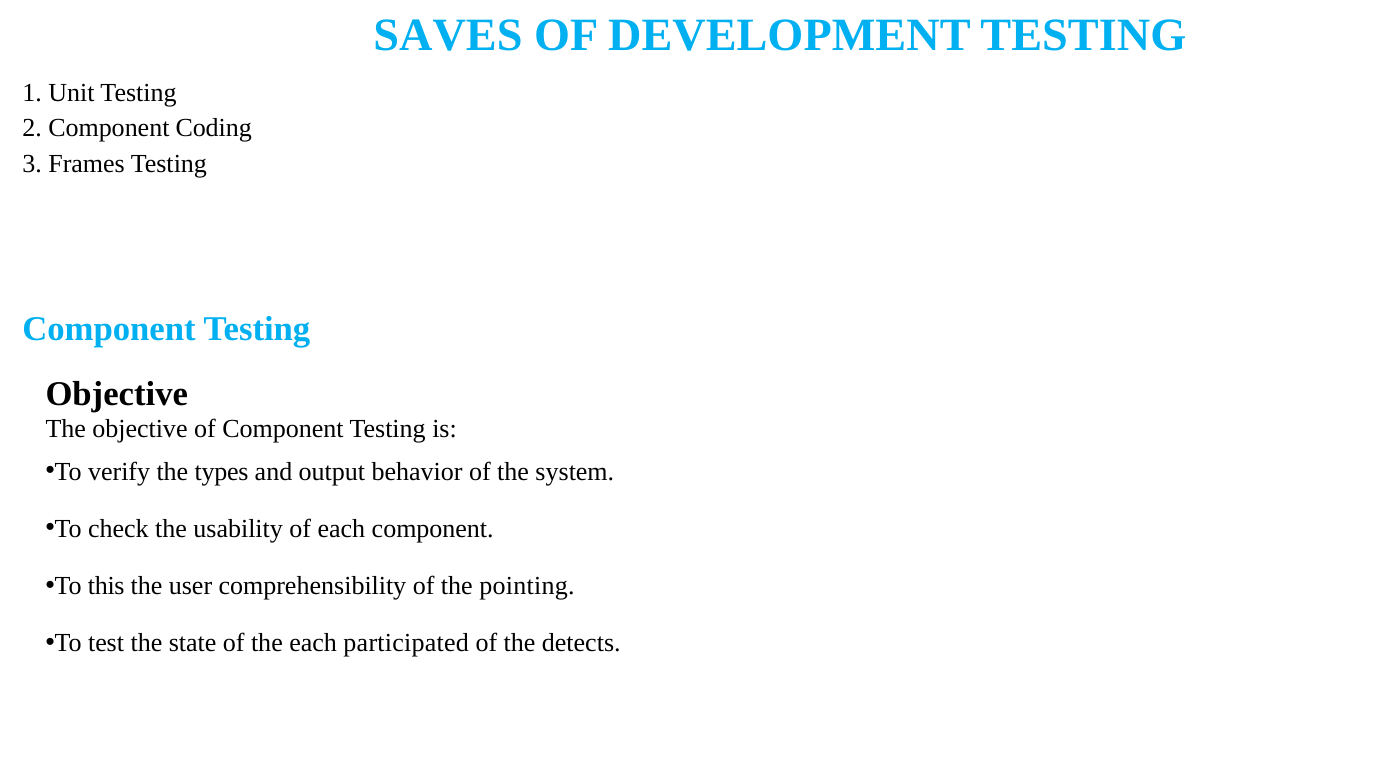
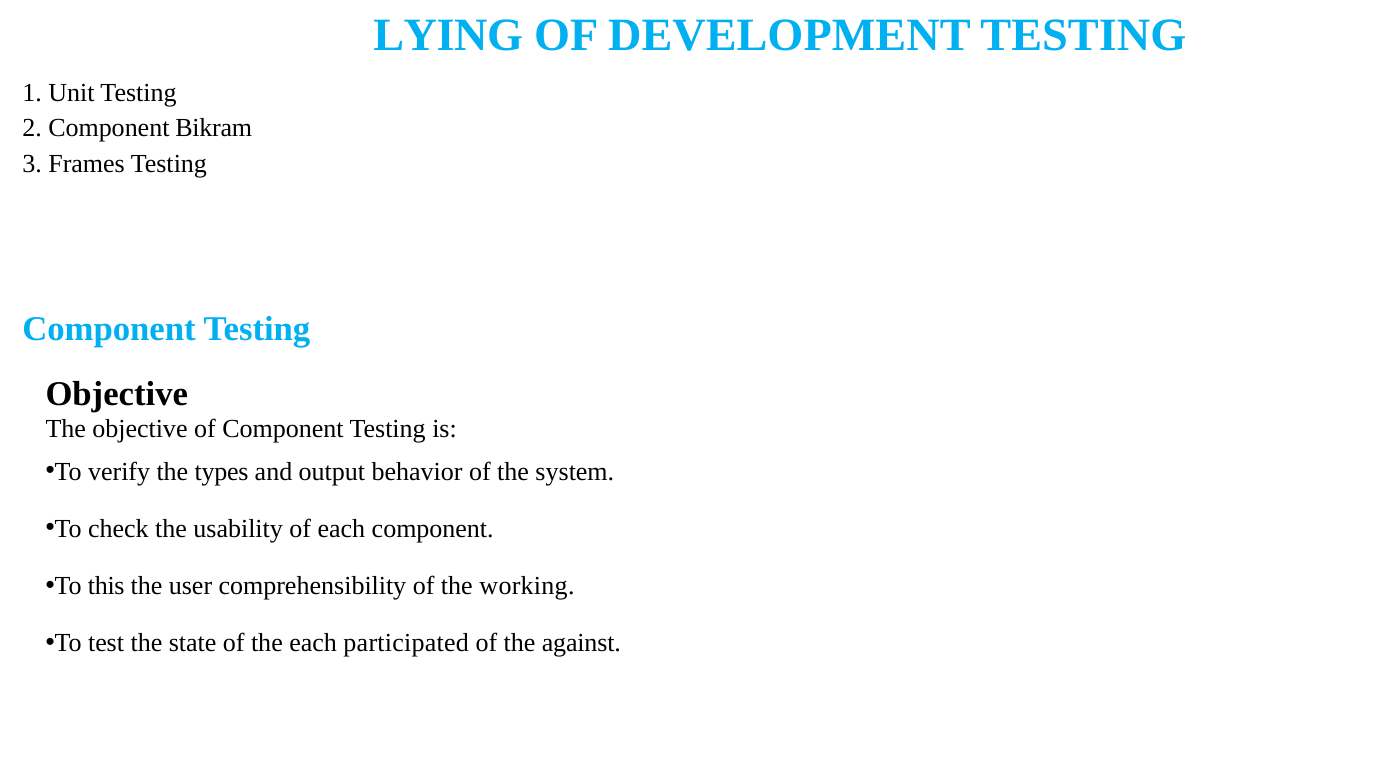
SAVES: SAVES -> LYING (448, 35)
Coding: Coding -> Bikram (214, 128)
pointing: pointing -> working (527, 586)
detects: detects -> against (581, 643)
